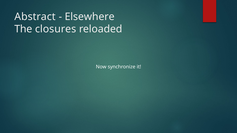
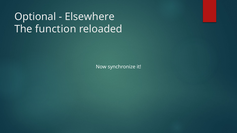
Abstract: Abstract -> Optional (35, 17)
closures: closures -> function (56, 29)
